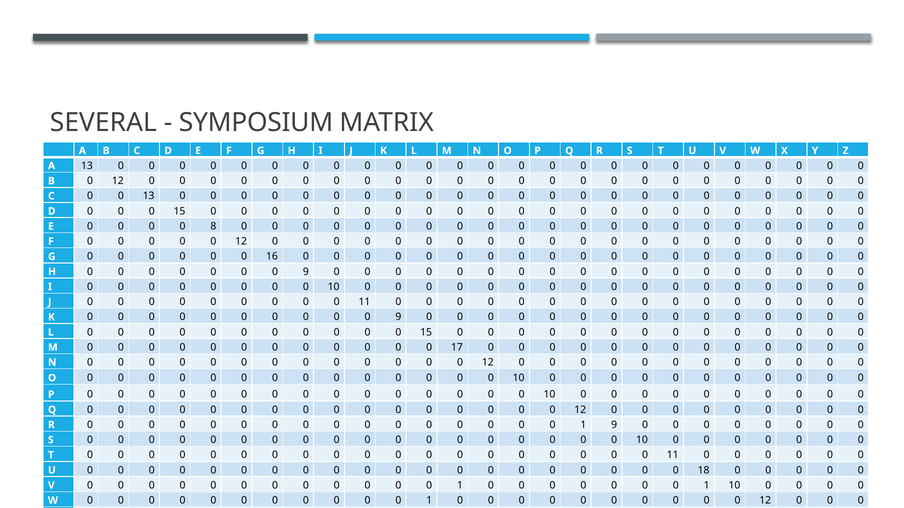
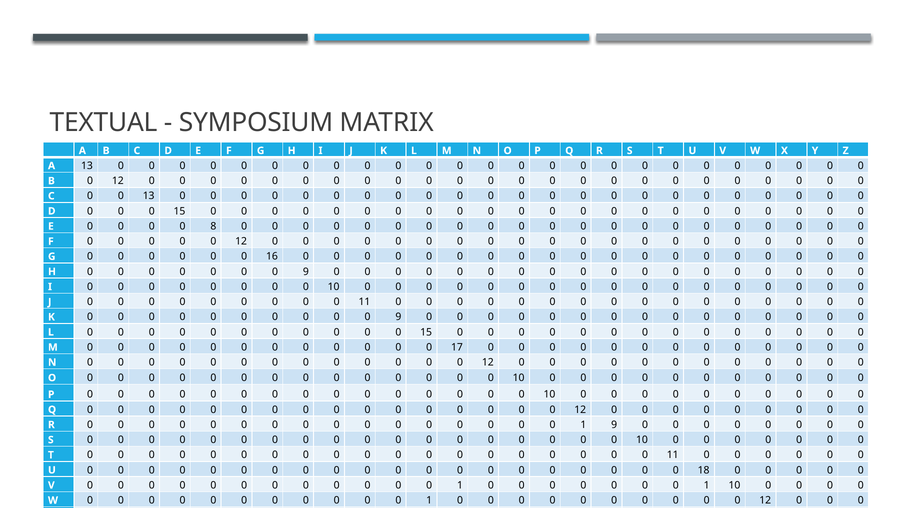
SEVERAL: SEVERAL -> TEXTUAL (104, 123)
